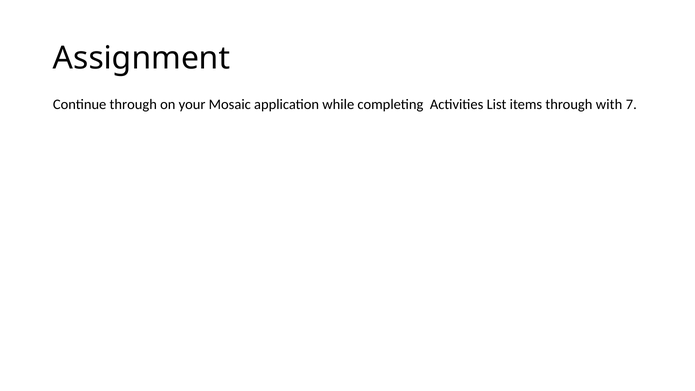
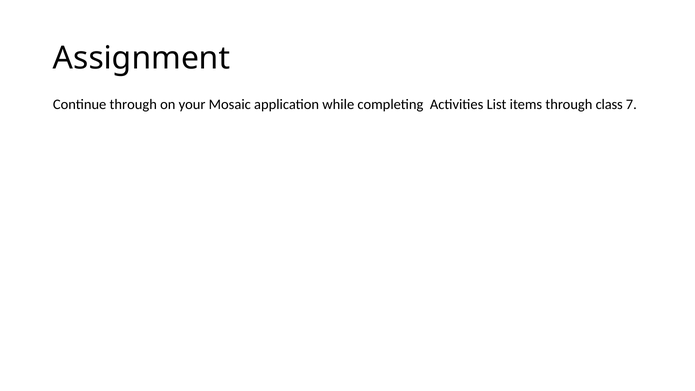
with: with -> class (609, 105)
